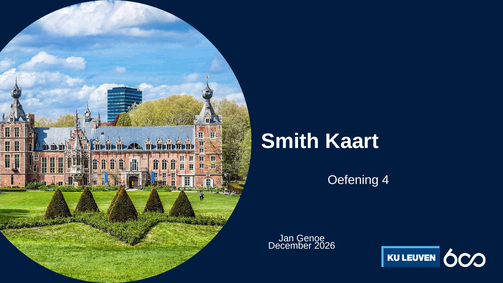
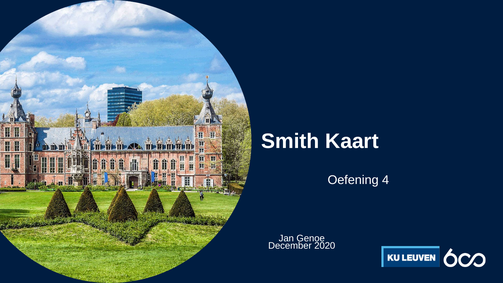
2026: 2026 -> 2020 (325, 246)
